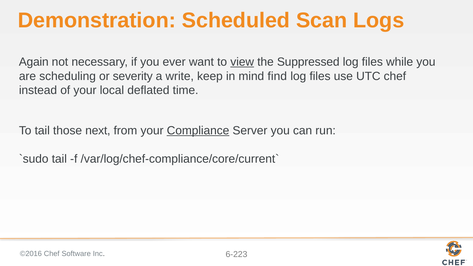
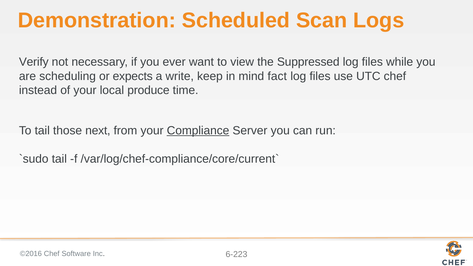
Again: Again -> Verify (34, 62)
view underline: present -> none (242, 62)
severity: severity -> expects (133, 76)
find: find -> fact (277, 76)
deflated: deflated -> produce (148, 90)
